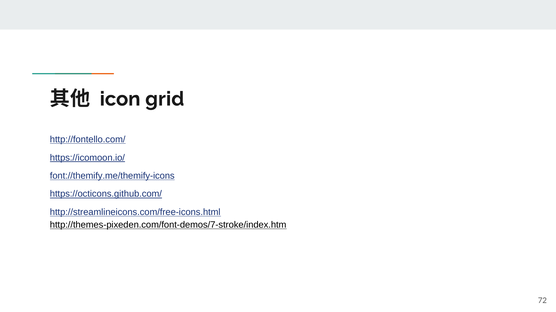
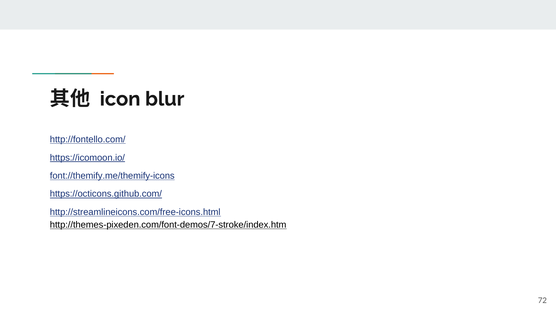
grid: grid -> blur (165, 99)
